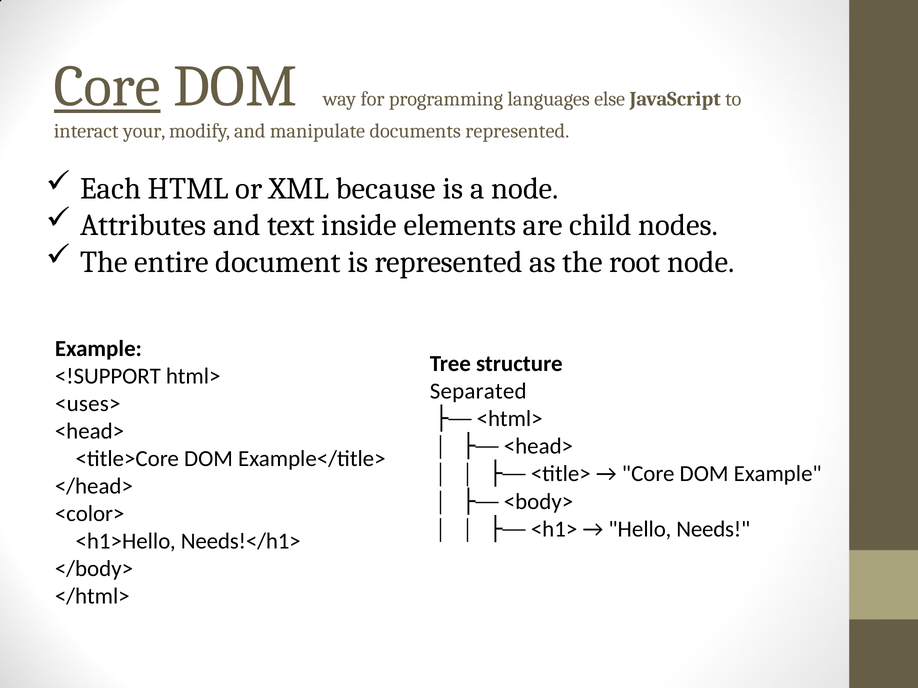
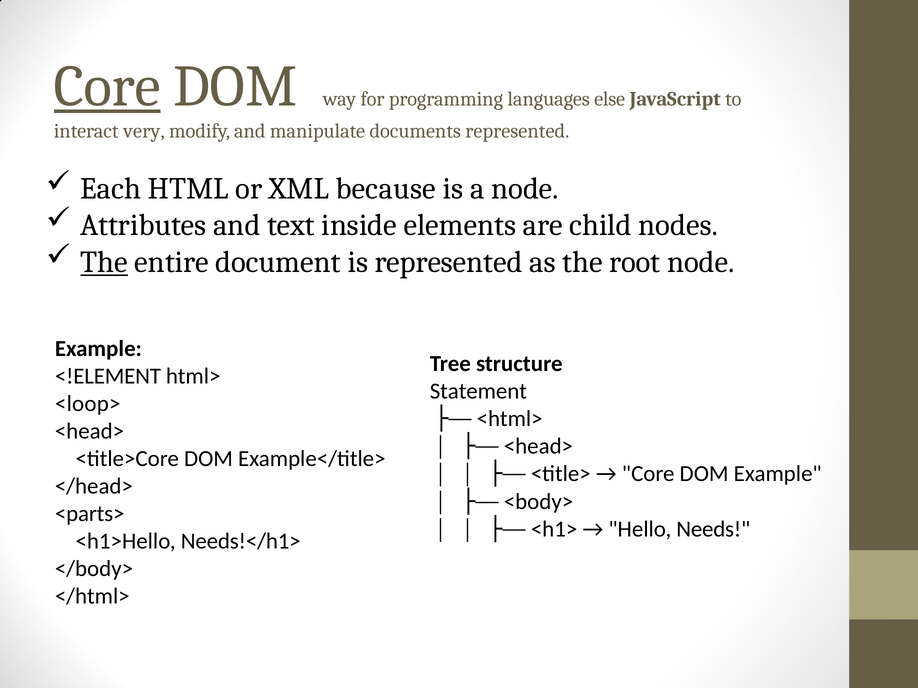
your: your -> very (144, 131)
The underline: none -> present (104, 262)
<!SUPPORT: <!SUPPORT -> <!ELEMENT (108, 376)
Separated: Separated -> Statement (478, 392)
<uses>: <uses> -> <loop> (88, 404)
<color>: <color> -> <parts> (90, 514)
